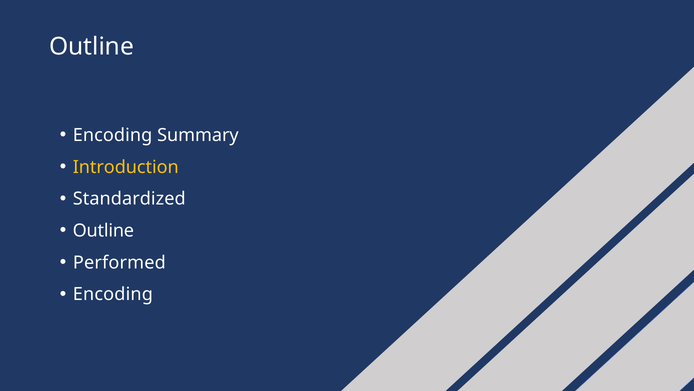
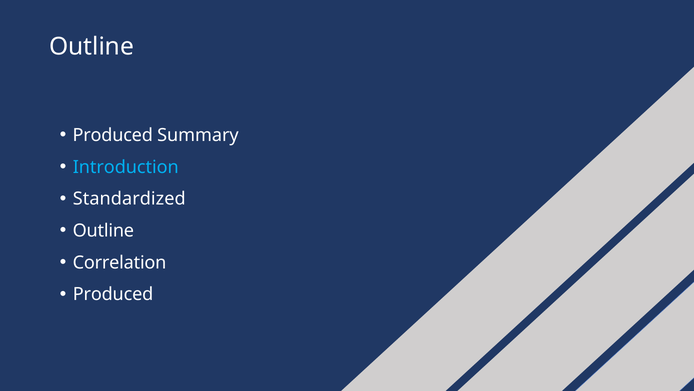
Encoding: Encoding -> Produced (113, 135)
Introduction colour: yellow -> light blue (126, 167)
Performed: Performed -> Correlation (120, 262)
Encoding: Encoding -> Produced (113, 294)
